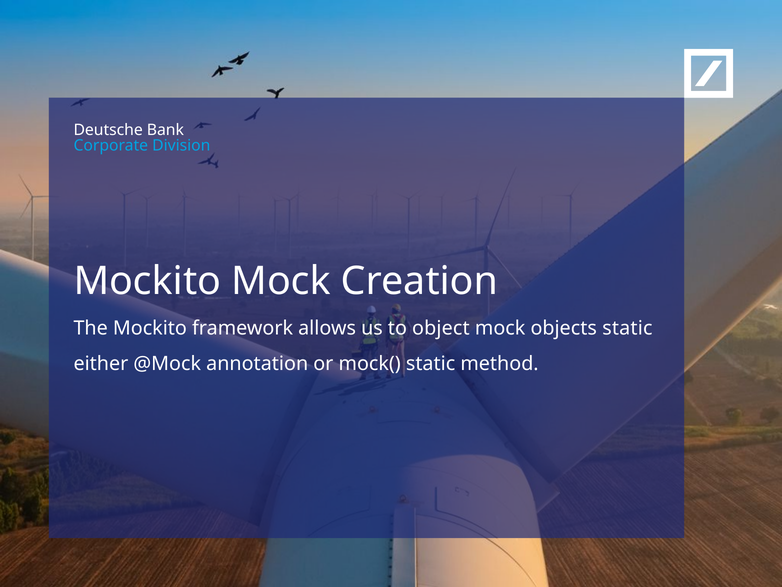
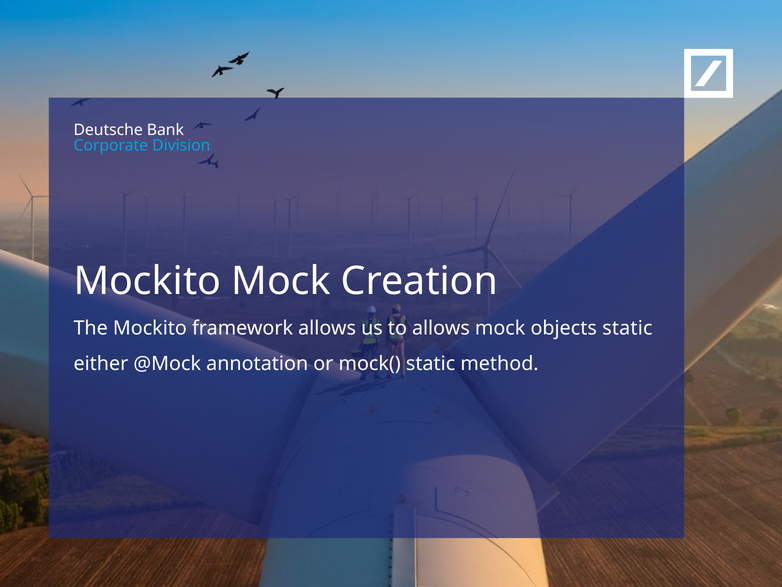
to object: object -> allows (441, 328)
